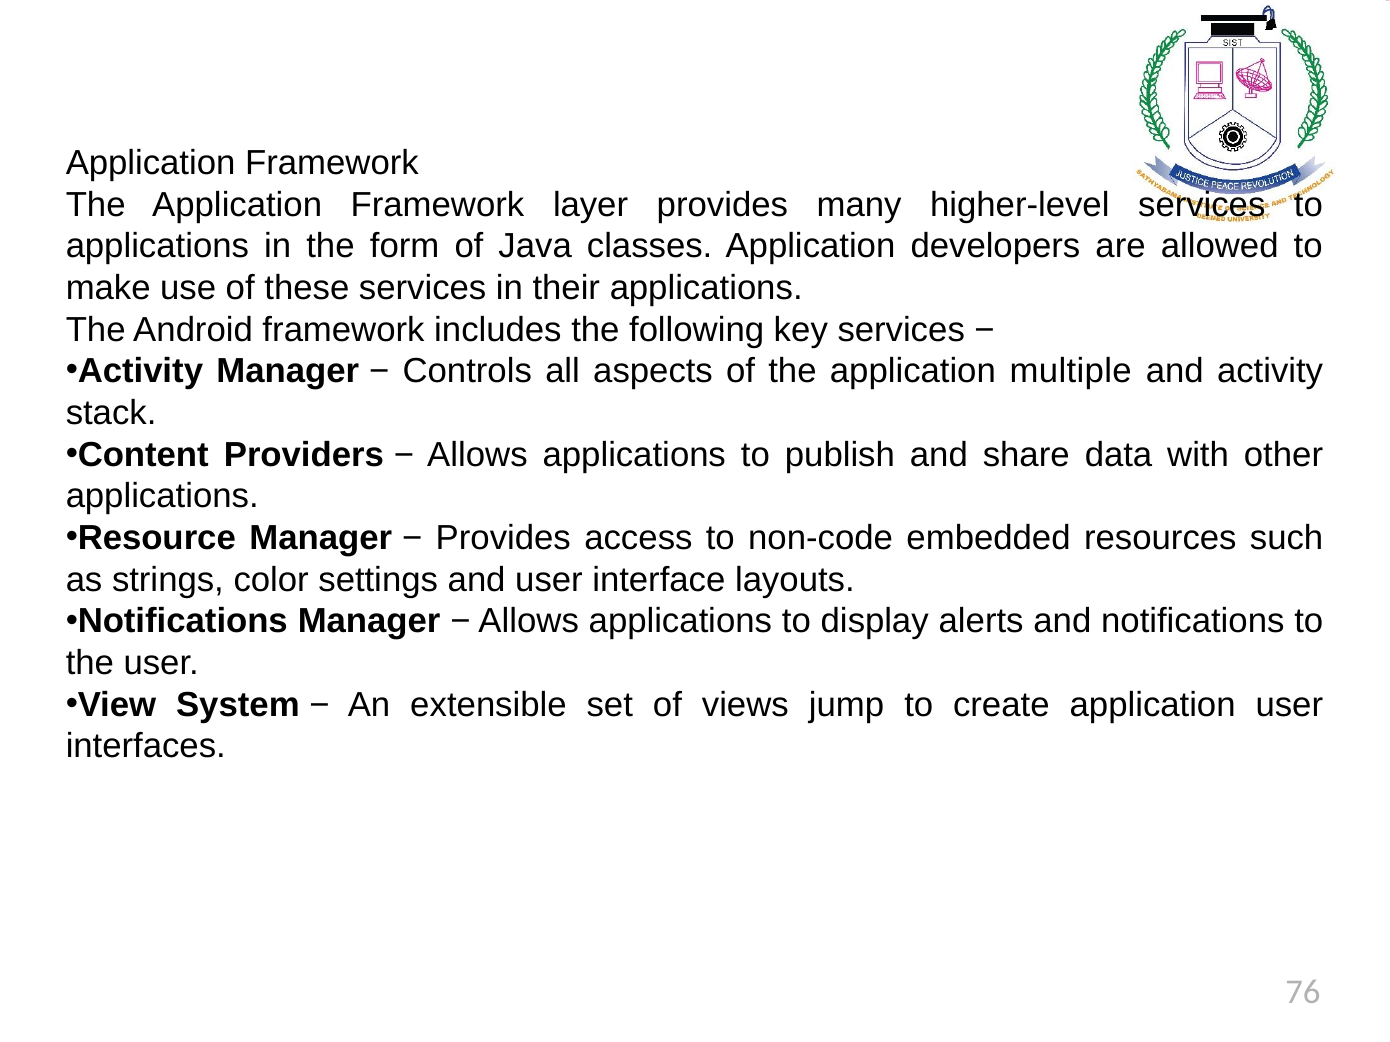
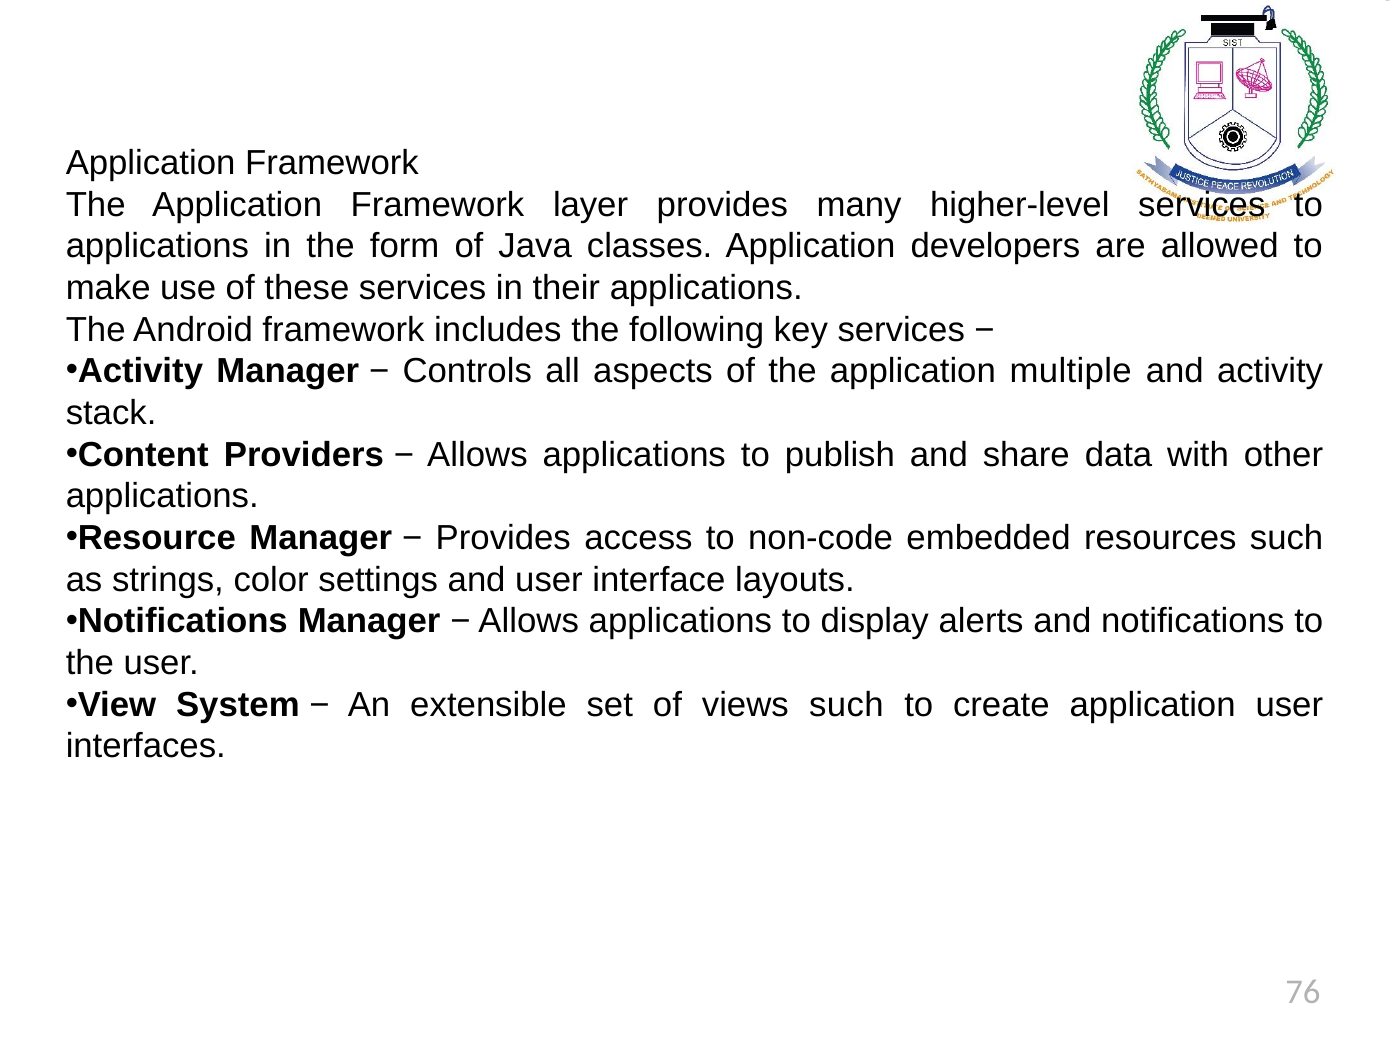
views jump: jump -> such (846, 705)
